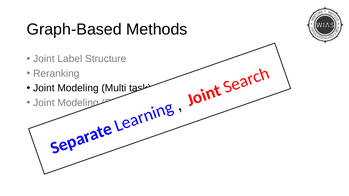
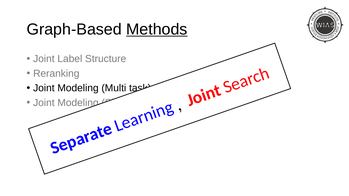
Methods underline: none -> present (157, 29)
